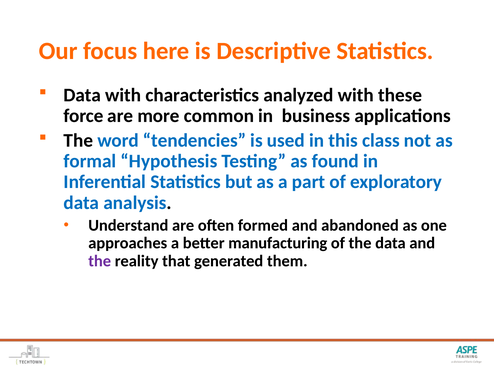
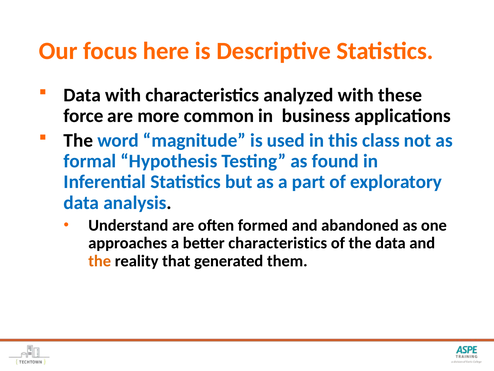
tendencies: tendencies -> magnitude (194, 140)
better manufacturing: manufacturing -> characteristics (278, 243)
the colour: purple -> orange (100, 261)
